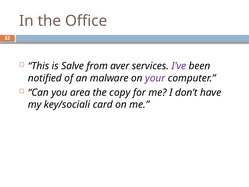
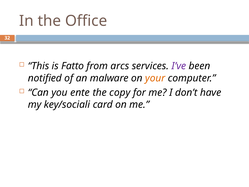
Salve: Salve -> Fatto (73, 66)
aver: aver -> arcs (120, 66)
your colour: purple -> orange (155, 78)
area: area -> ente (80, 92)
